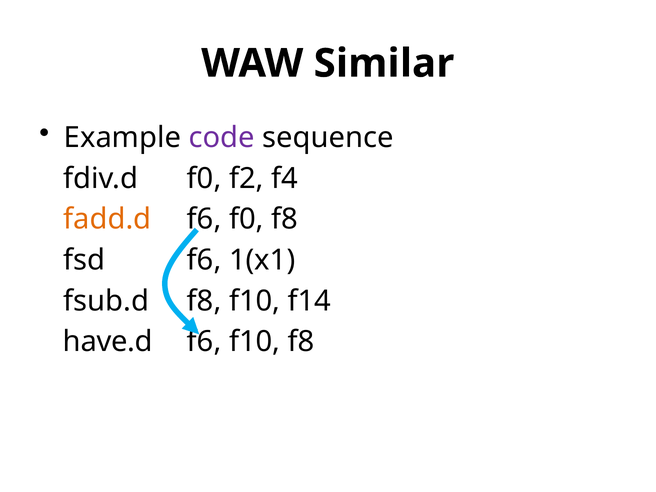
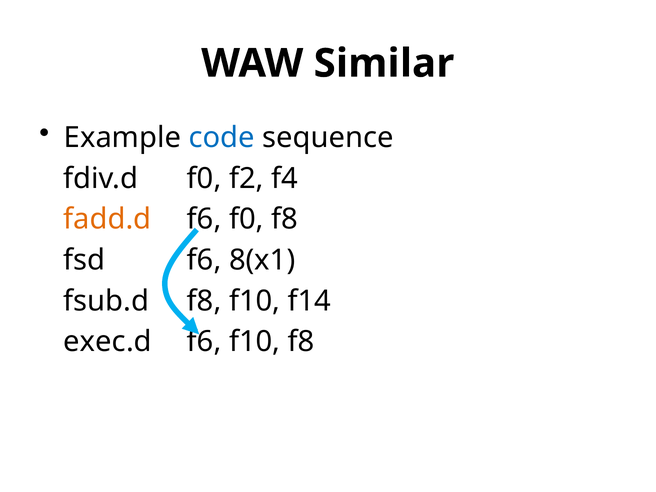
code colour: purple -> blue (222, 138)
1(x1: 1(x1 -> 8(x1 (262, 260)
have.d: have.d -> exec.d (108, 342)
